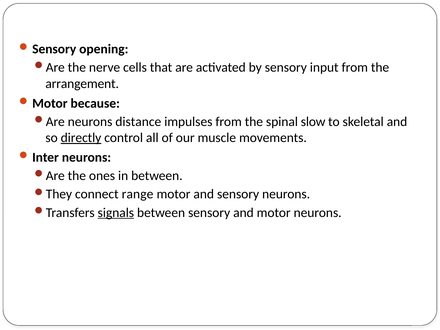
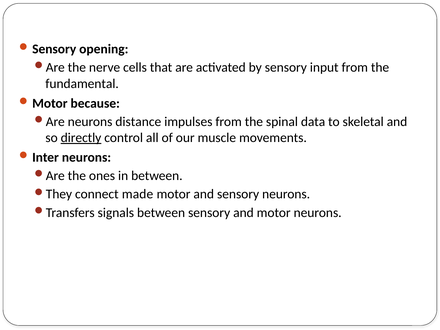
arrangement: arrangement -> fundamental (82, 84)
slow: slow -> data (313, 122)
range: range -> made (138, 194)
signals underline: present -> none (116, 213)
